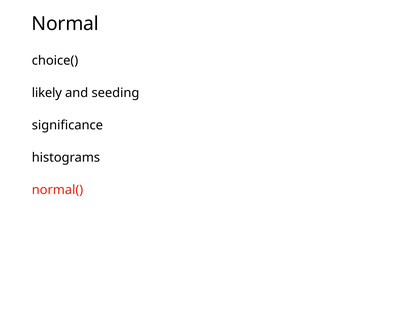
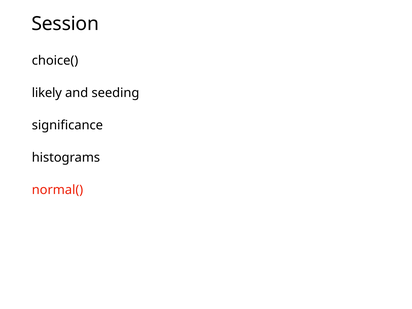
Normal: Normal -> Session (65, 24)
